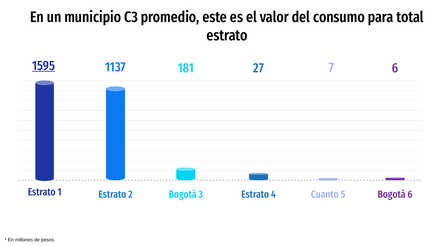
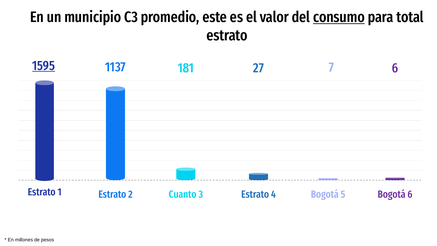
consumo underline: none -> present (339, 17)
Bogotá: Bogotá -> Cuanto (183, 194)
Cuanto: Cuanto -> Bogotá (325, 194)
